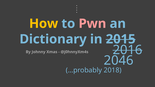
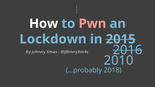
How colour: yellow -> white (44, 24)
Dictionary: Dictionary -> Lockdown (53, 39)
2046: 2046 -> 2010 (119, 61)
